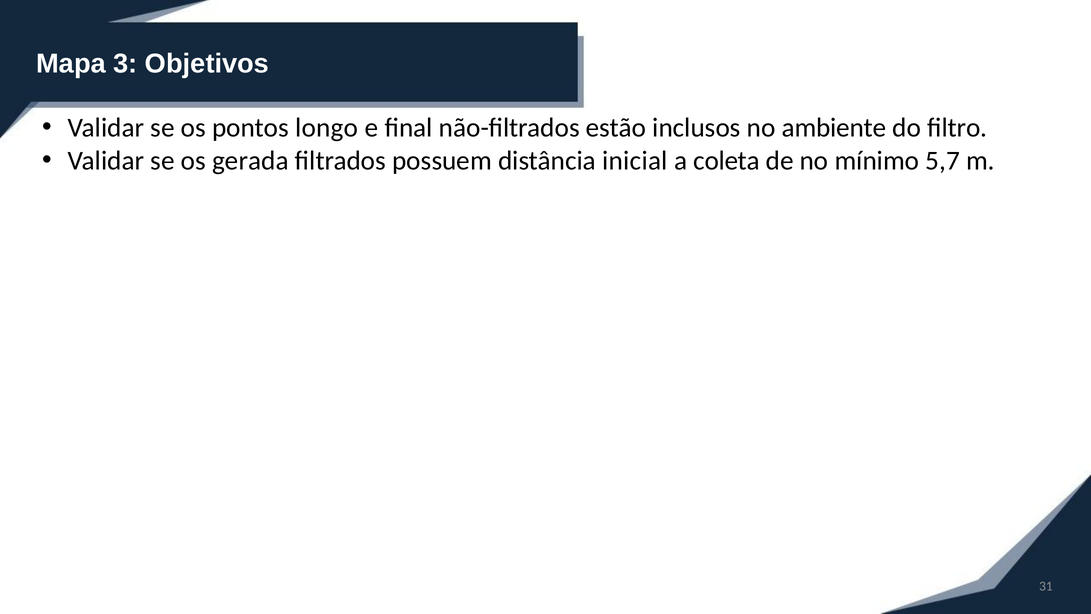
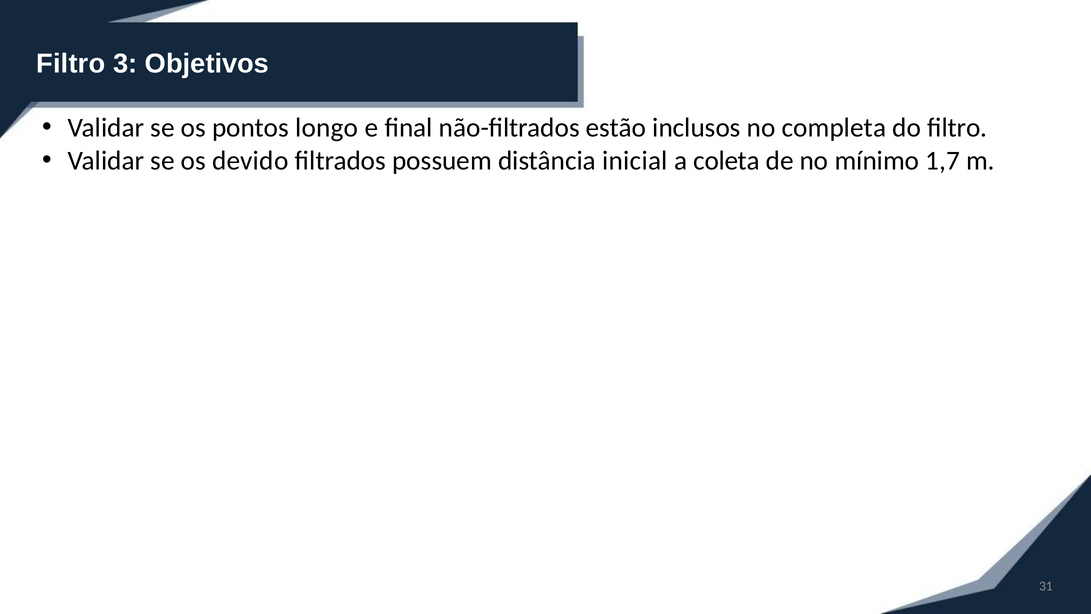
Mapa: Mapa -> Filtro (71, 64)
ambiente: ambiente -> completa (834, 128)
gerada: gerada -> devido (250, 161)
5,7: 5,7 -> 1,7 (943, 161)
